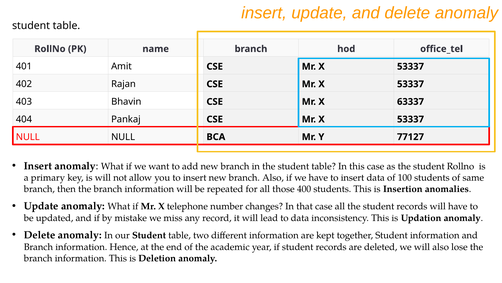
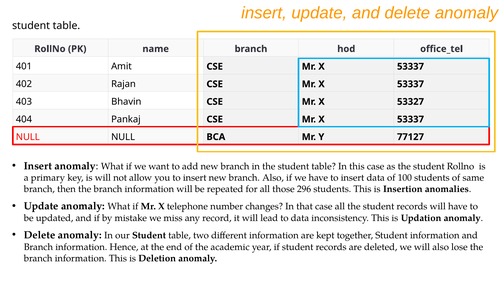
63337: 63337 -> 53327 (410, 101)
400: 400 -> 296 (304, 189)
